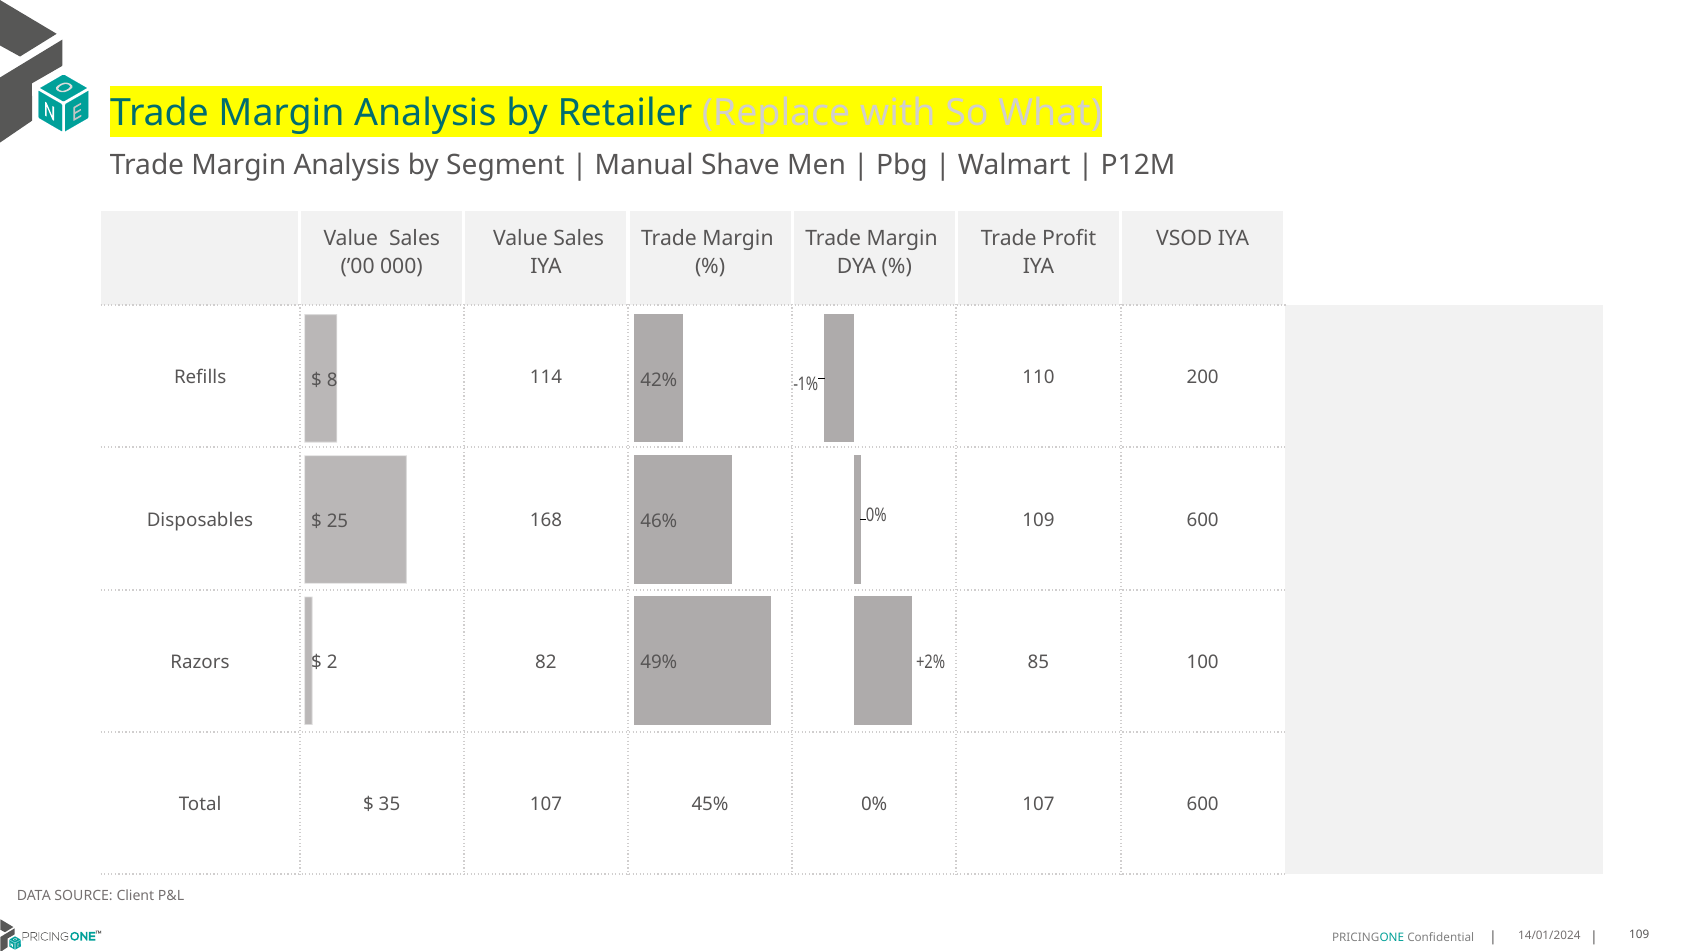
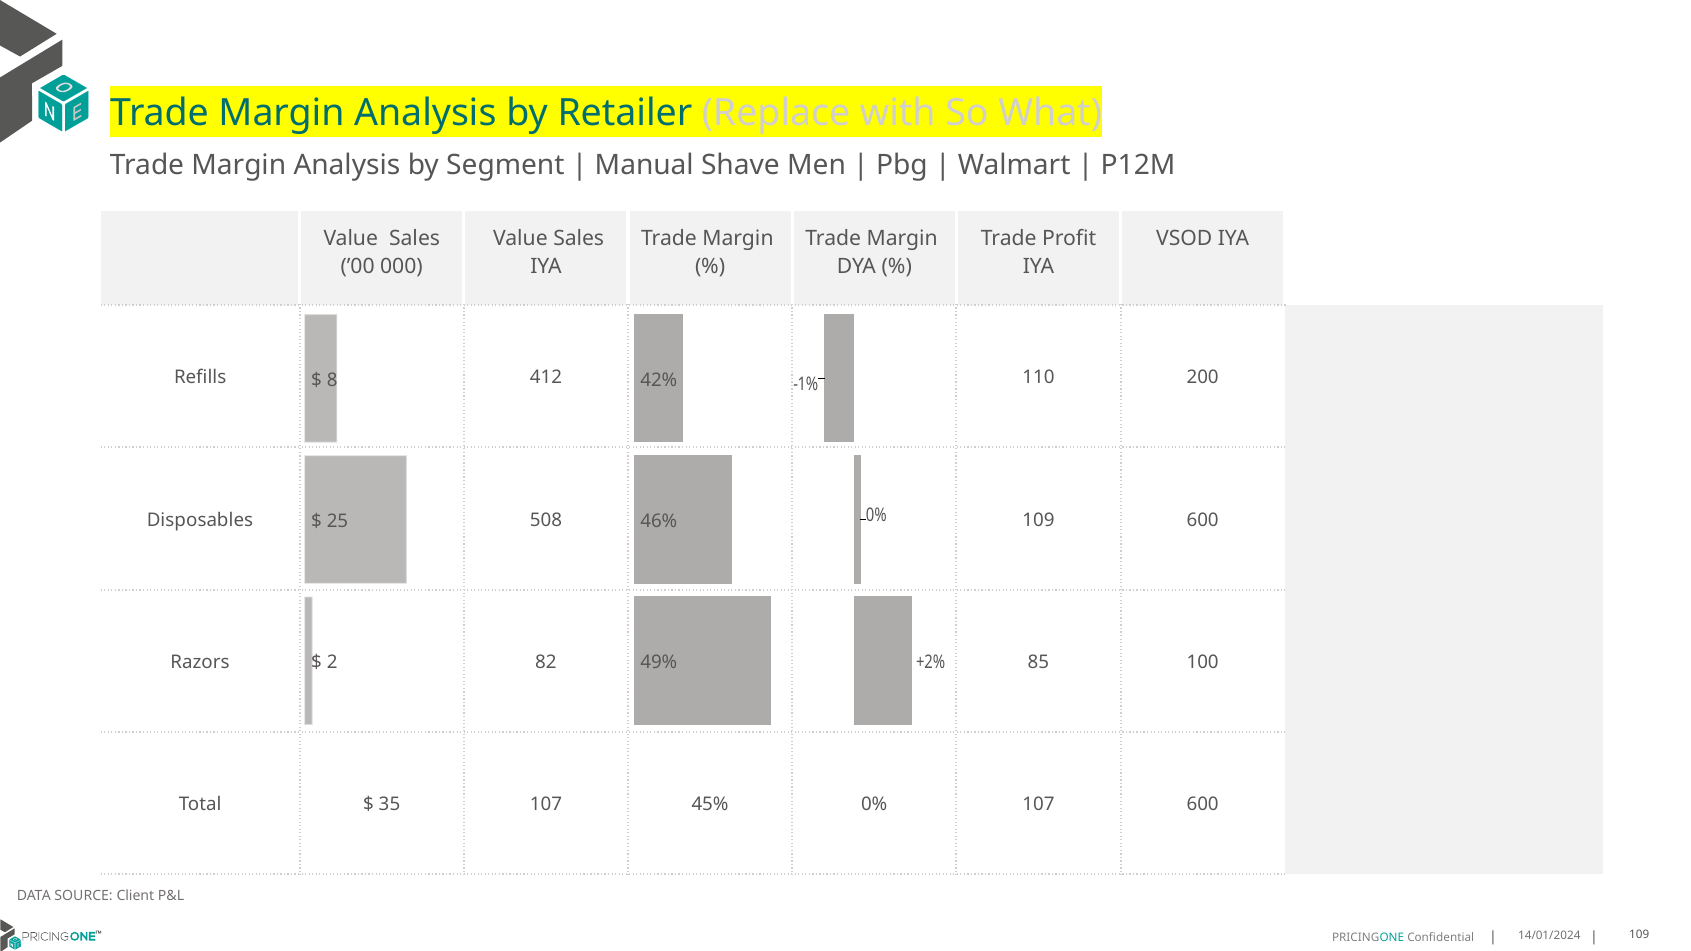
114: 114 -> 412 (546, 378)
168: 168 -> 508 (546, 520)
